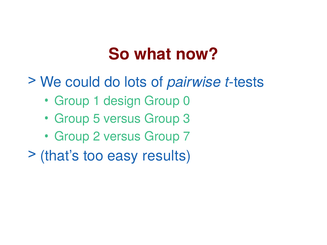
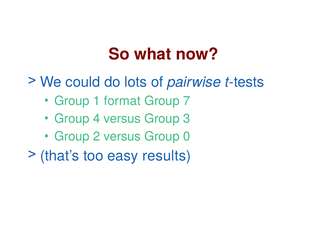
design: design -> format (122, 101)
0: 0 -> 7 (187, 101)
5: 5 -> 4 (97, 119)
7: 7 -> 0 (187, 137)
